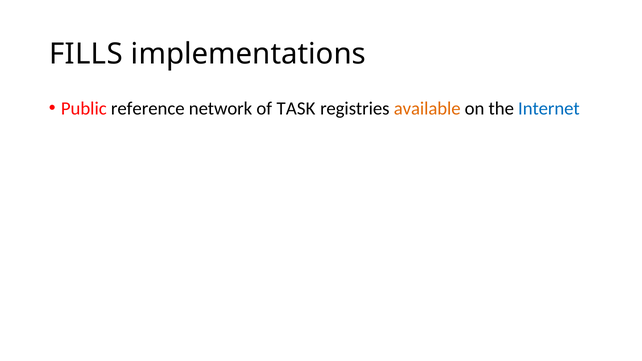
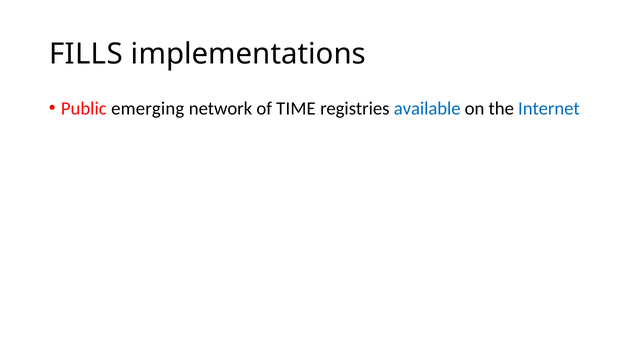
reference: reference -> emerging (148, 109)
TASK: TASK -> TIME (296, 109)
available colour: orange -> blue (427, 109)
